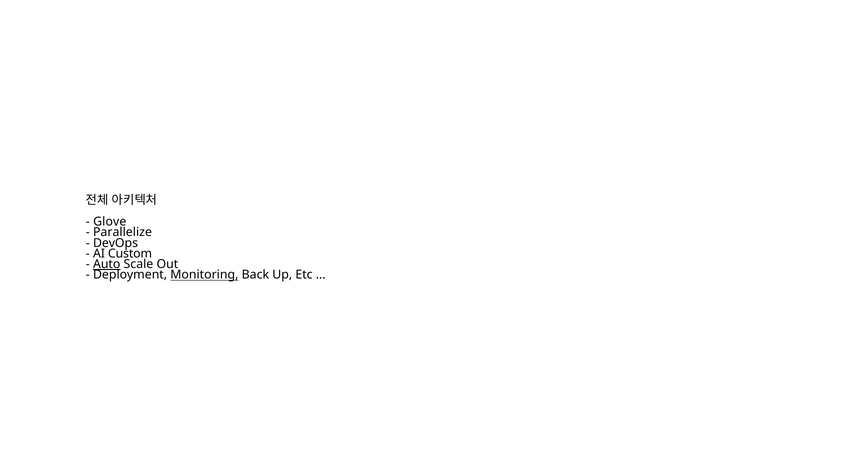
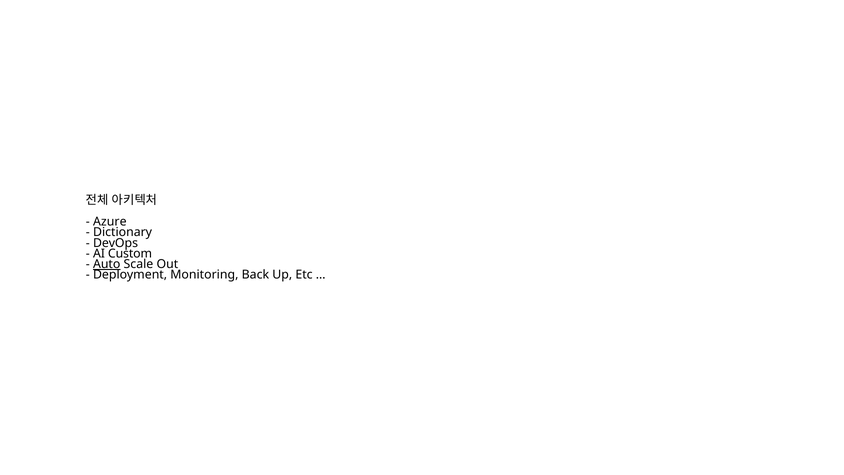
Glove: Glove -> Azure (110, 222)
Parallelize: Parallelize -> Dictionary (123, 232)
Monitoring underline: present -> none (204, 275)
